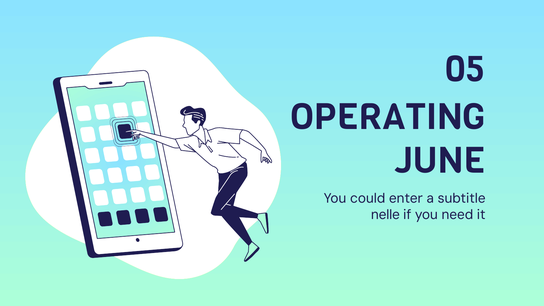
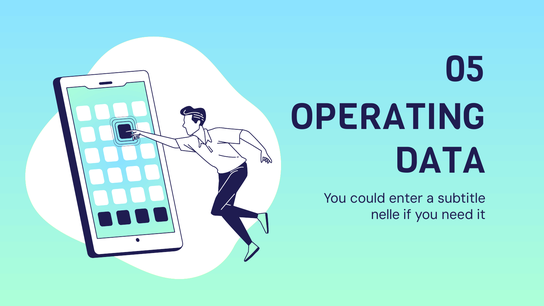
JUNE: JUNE -> DATA (440, 161)
